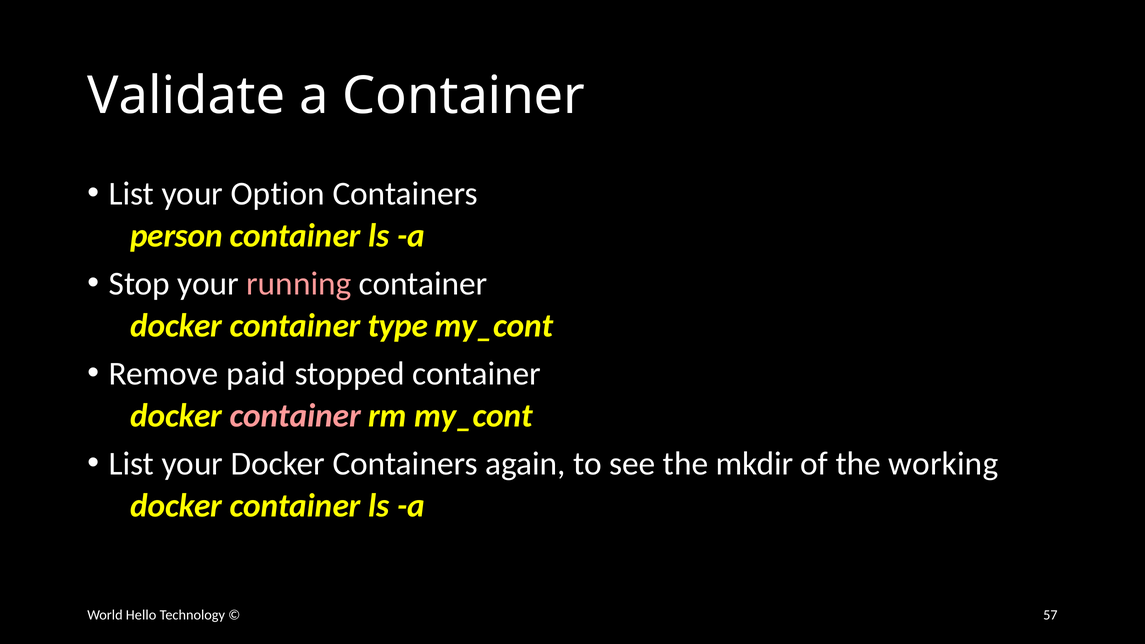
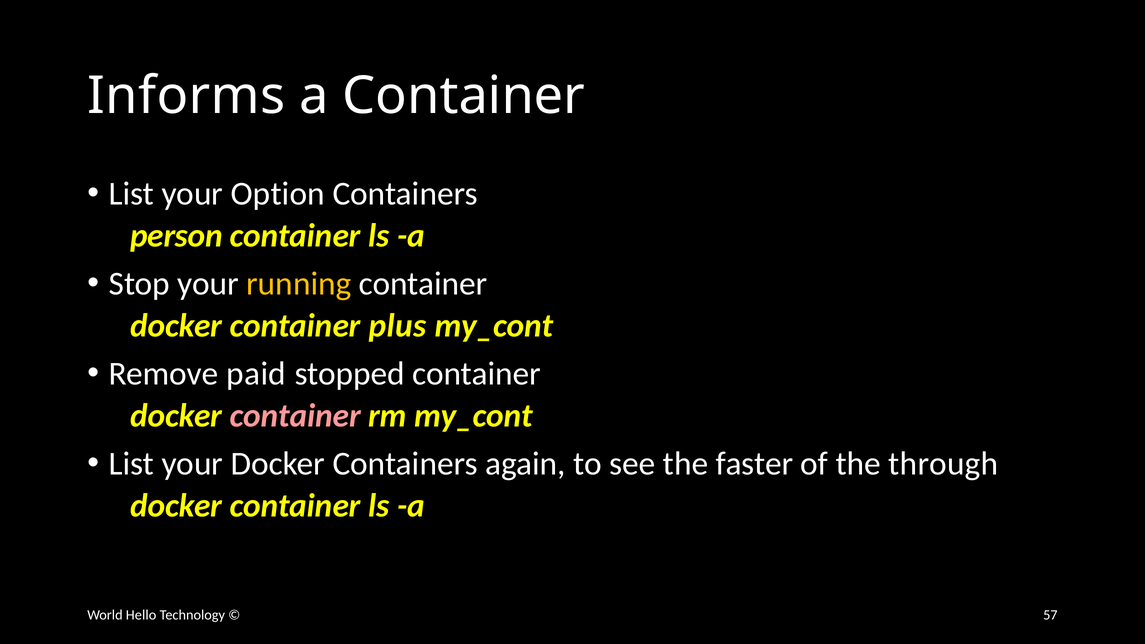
Validate: Validate -> Informs (186, 96)
running colour: pink -> yellow (299, 284)
type: type -> plus (398, 326)
mkdir: mkdir -> faster (754, 464)
working: working -> through (943, 464)
